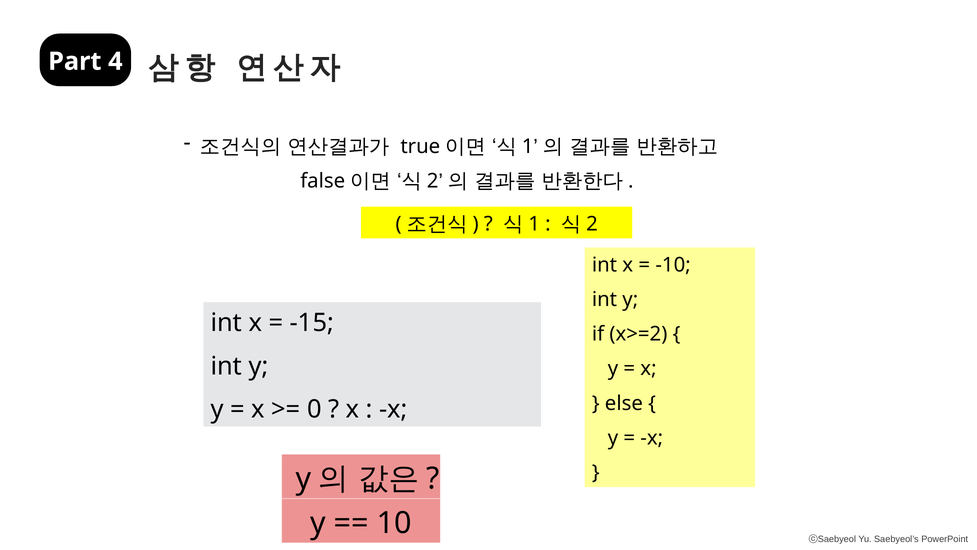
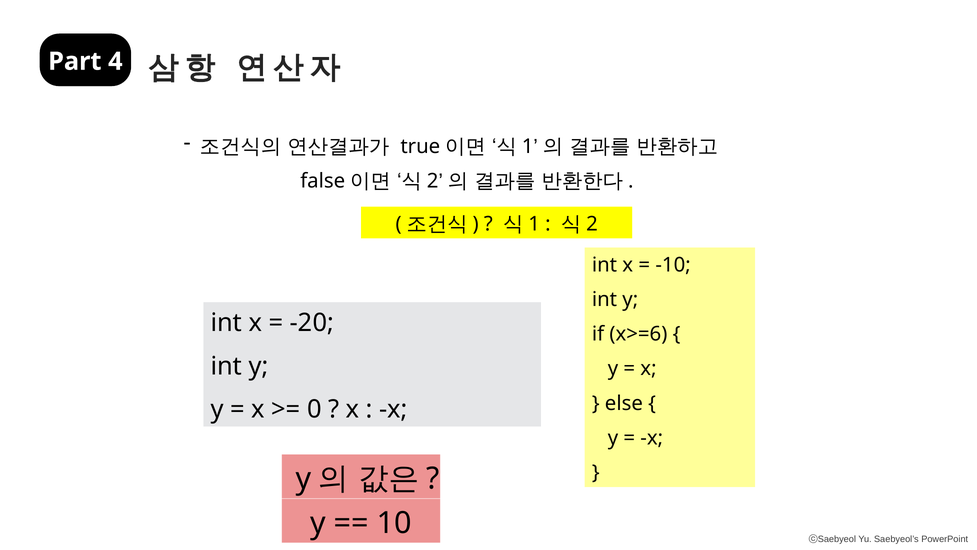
-15: -15 -> -20 (312, 323)
x>=2: x>=2 -> x>=6 (638, 334)
